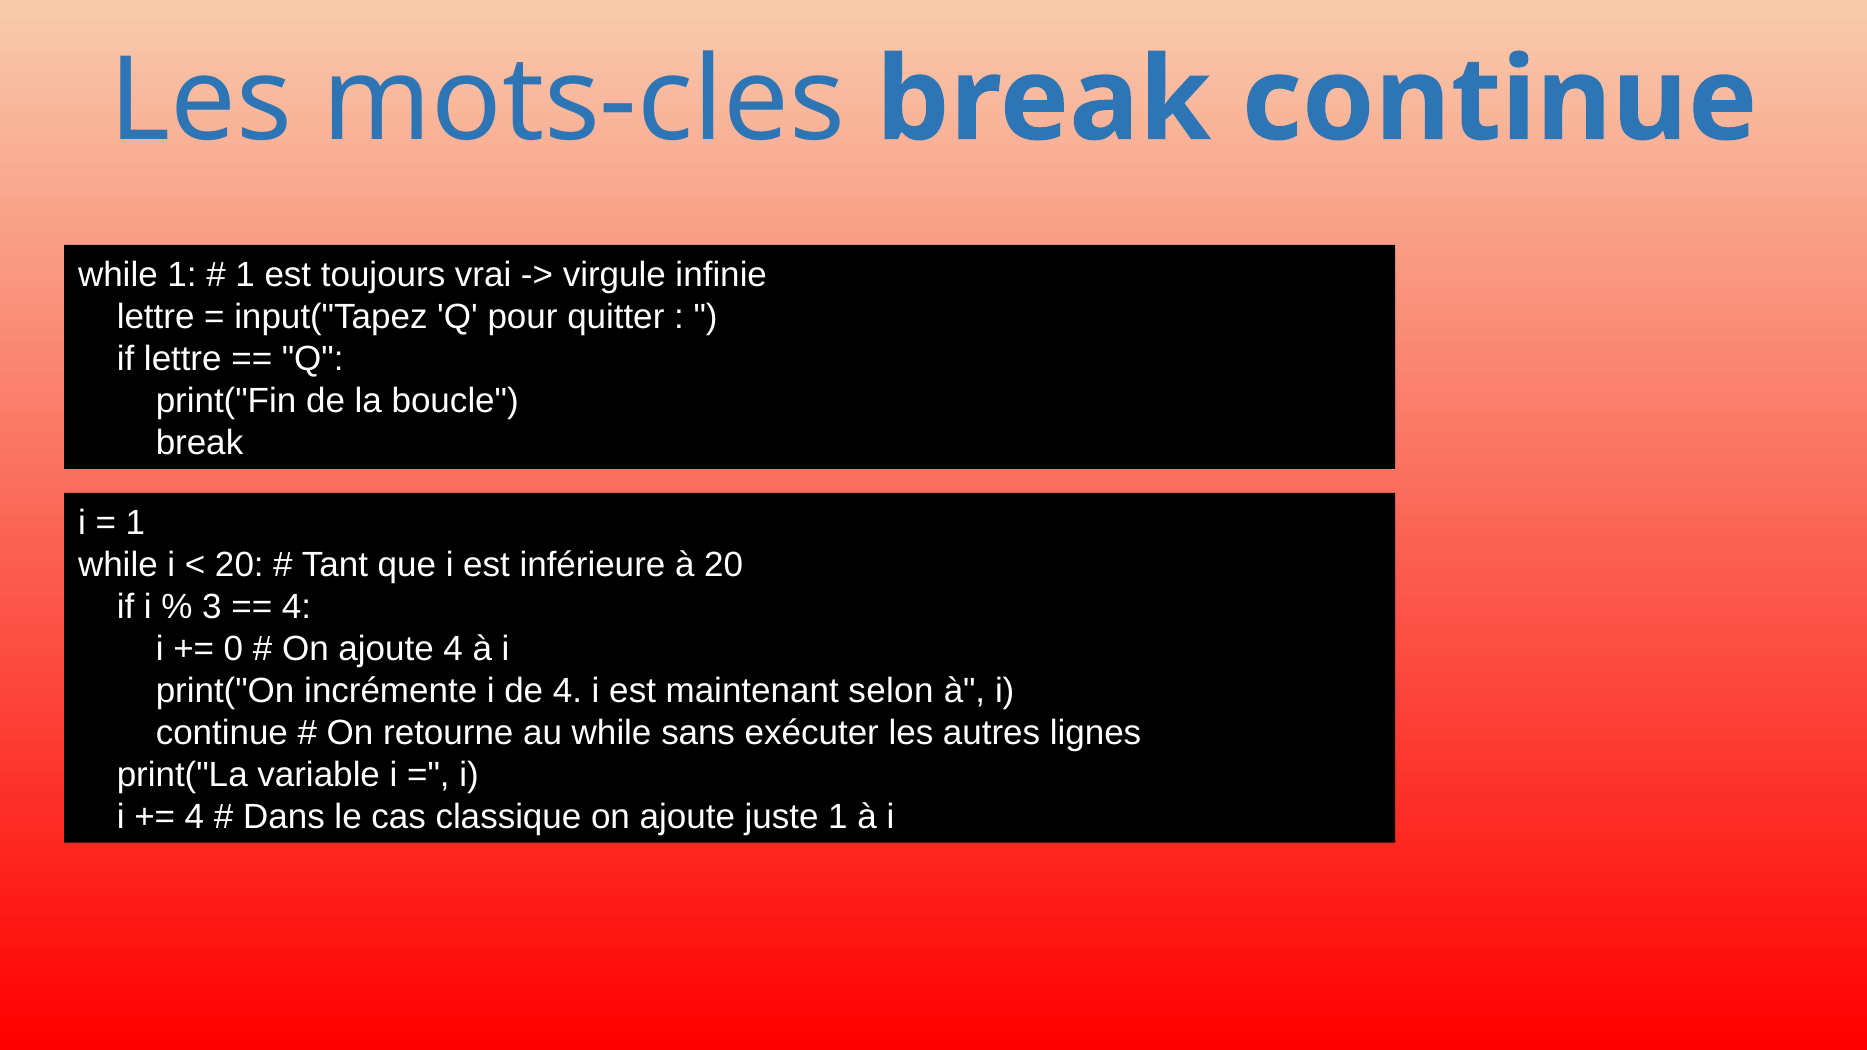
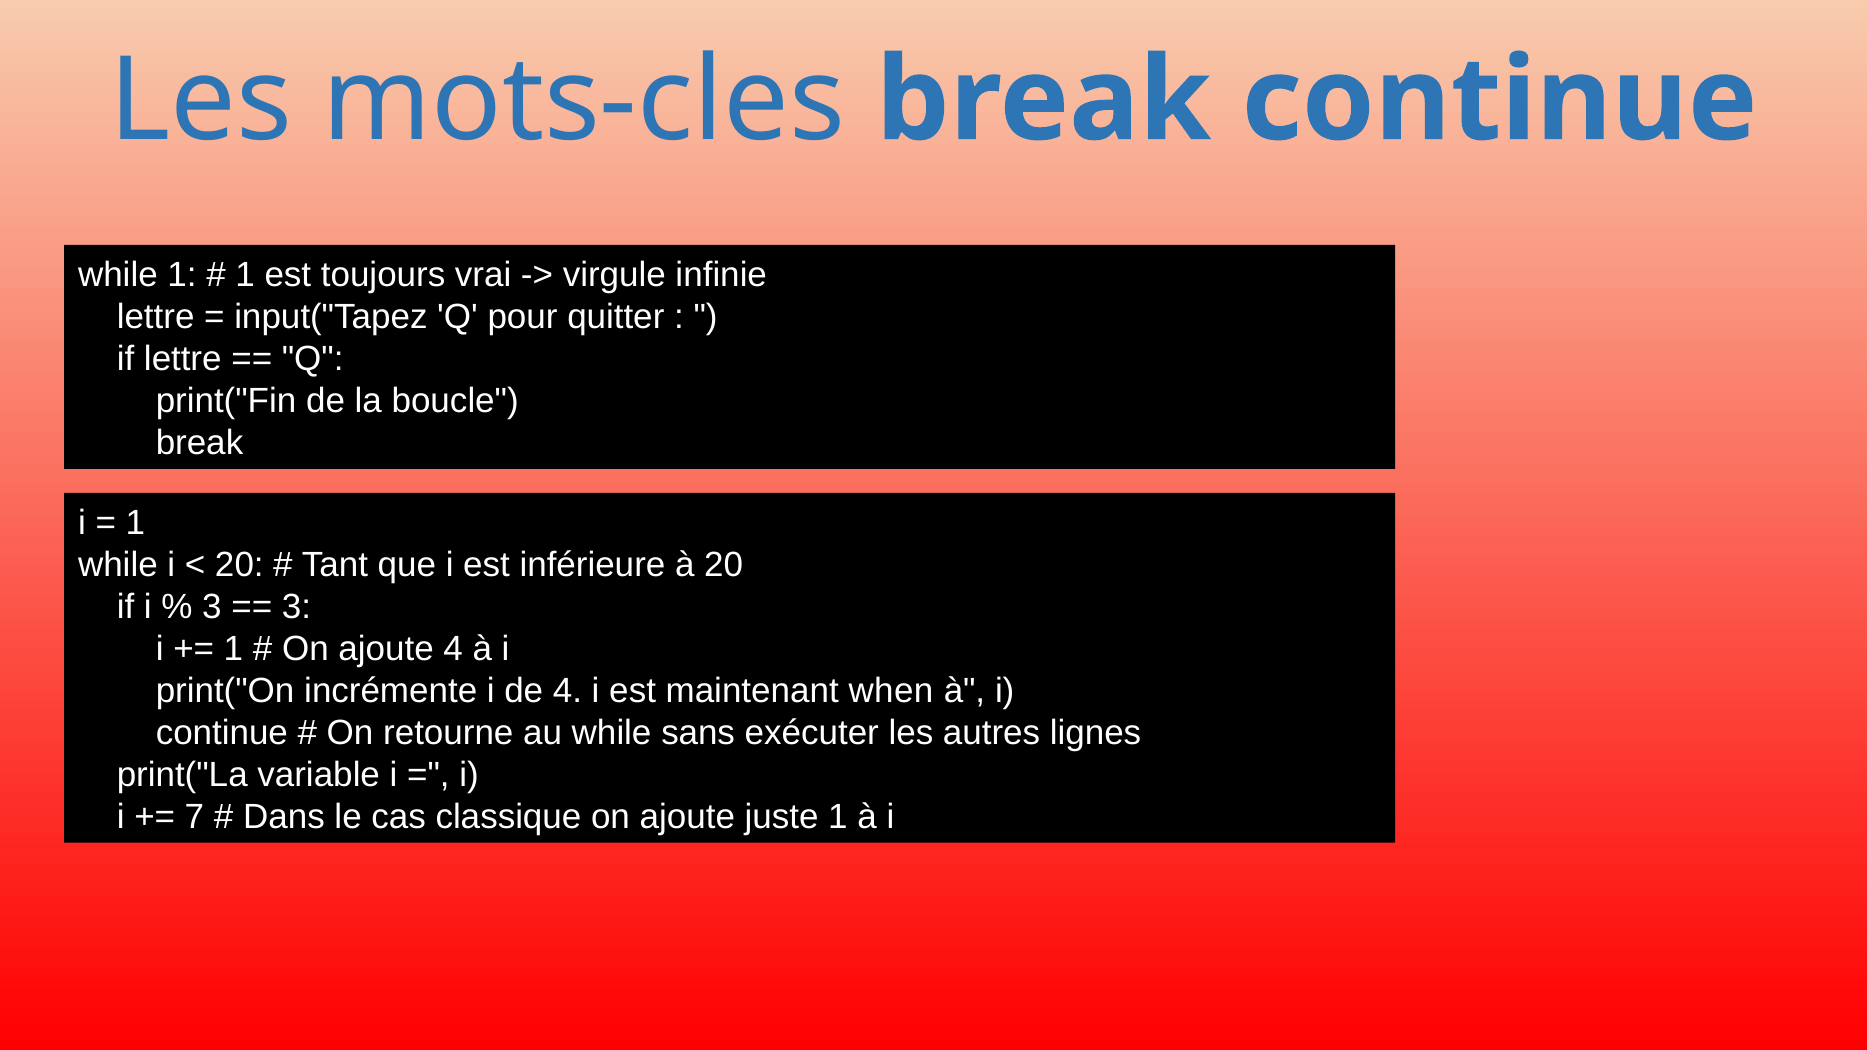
4: 4 -> 3 (296, 607)
0: 0 -> 1 (233, 649)
selon: selon -> when (891, 691)
4: 4 -> 7 (194, 817)
